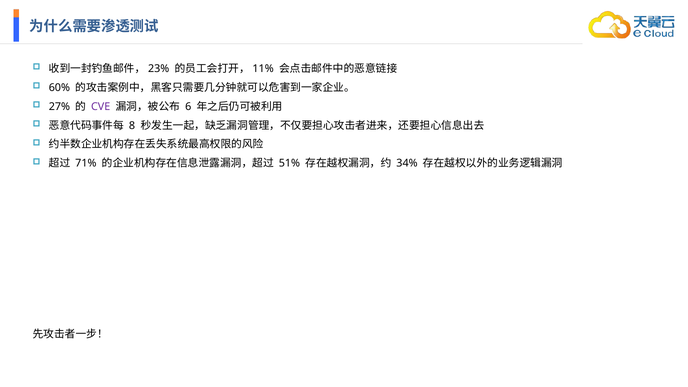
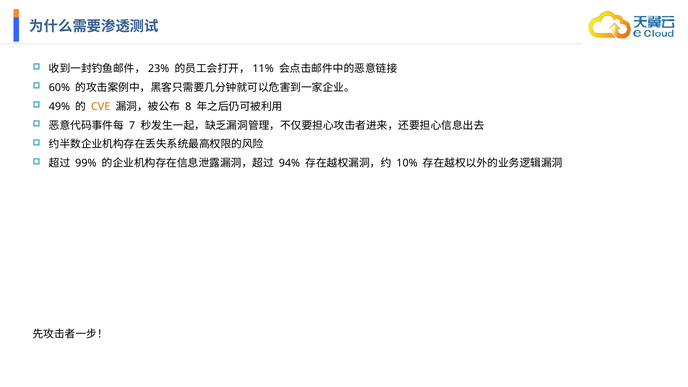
27%: 27% -> 49% (59, 106)
CVE colour: purple -> orange (101, 106)
6: 6 -> 8 (188, 106)
8: 8 -> 7 (132, 125)
71%: 71% -> 99% (86, 163)
51%: 51% -> 94% (289, 163)
34%: 34% -> 10% (407, 163)
